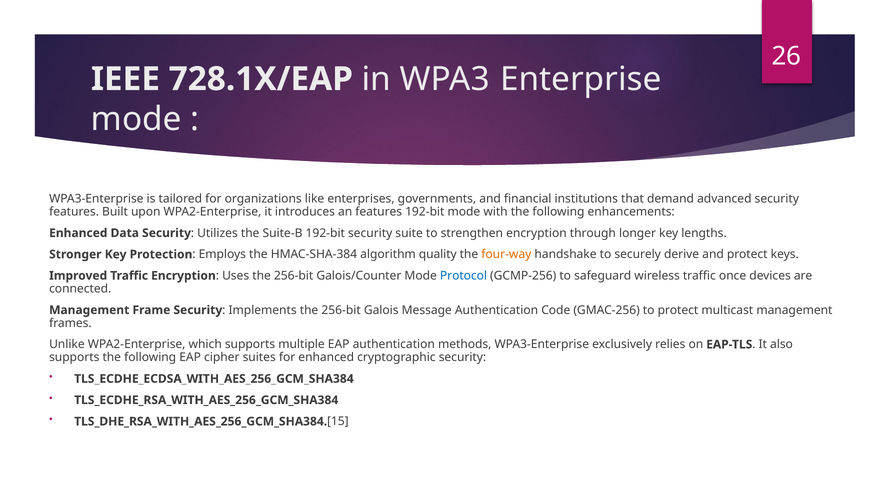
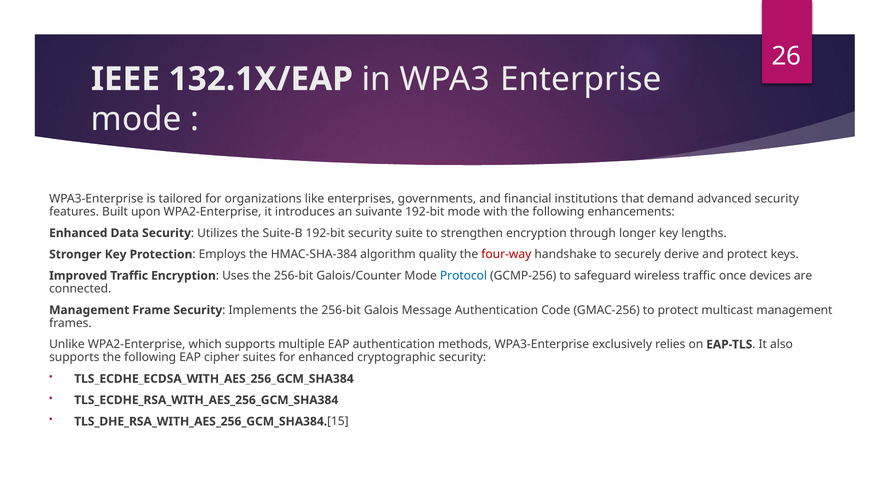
728.1X/EAP: 728.1X/EAP -> 132.1X/EAP (261, 79)
an features: features -> suivante (379, 212)
four-way colour: orange -> red (506, 255)
